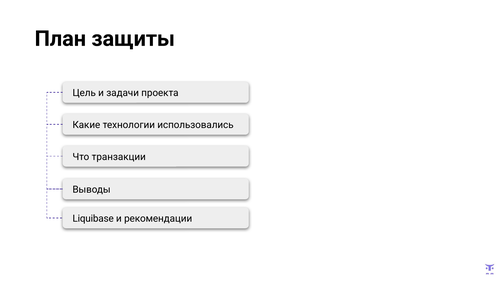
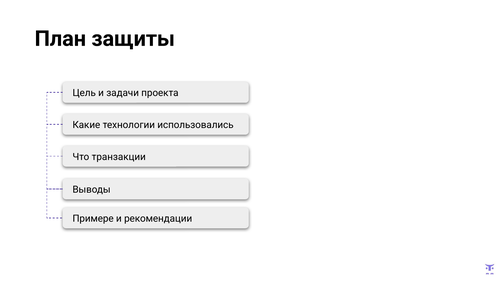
Liquibase: Liquibase -> Примере (93, 219)
